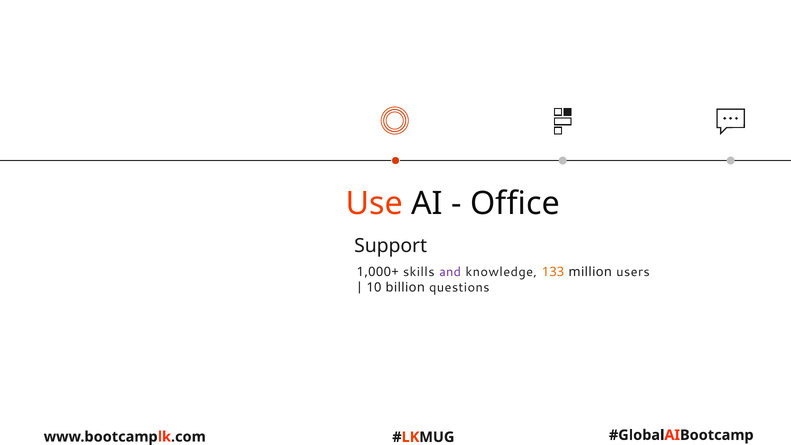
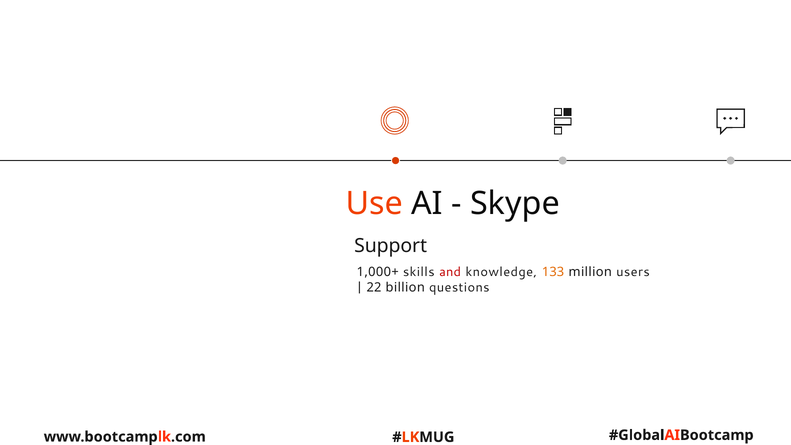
Office: Office -> Skype (515, 204)
and colour: purple -> red (450, 272)
10: 10 -> 22 (374, 287)
